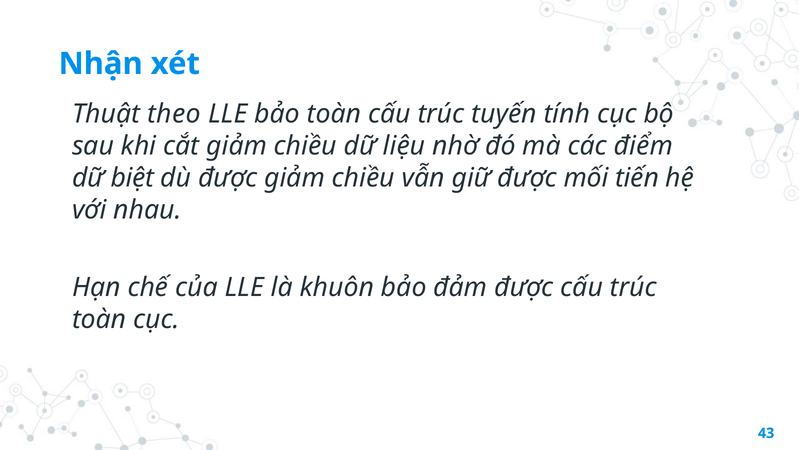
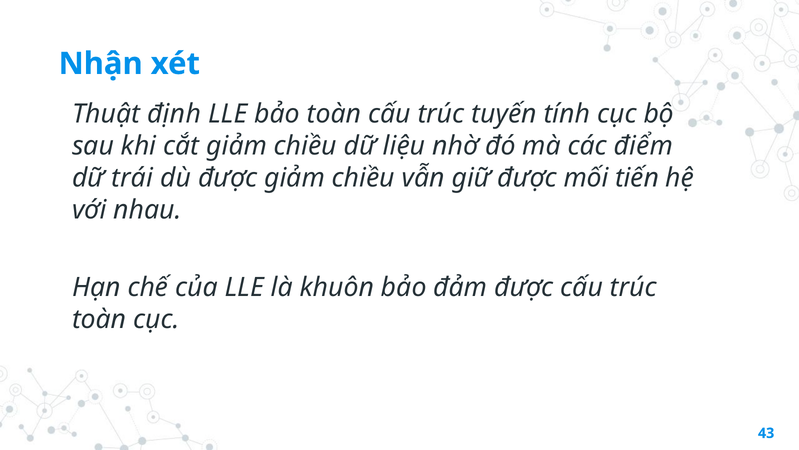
theo: theo -> định (174, 114)
biệt: biệt -> trái (132, 178)
